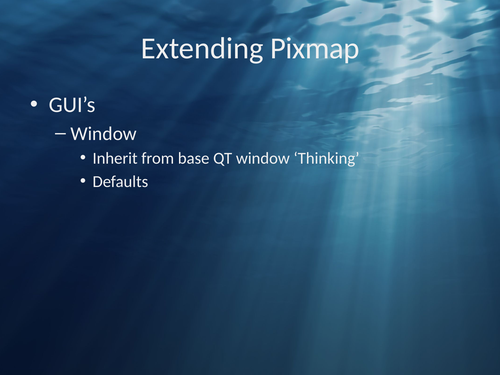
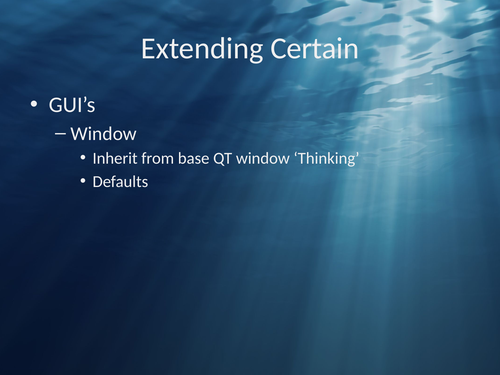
Pixmap: Pixmap -> Certain (315, 48)
